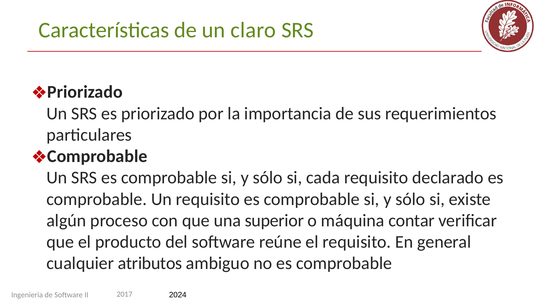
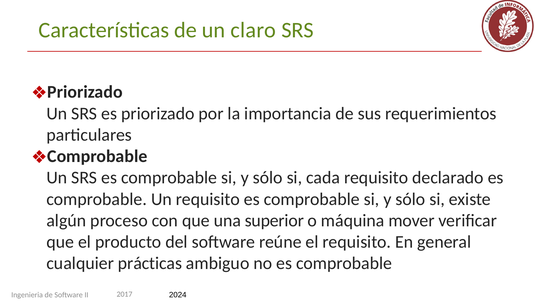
contar: contar -> mover (412, 220)
atributos: atributos -> prácticas (150, 263)
